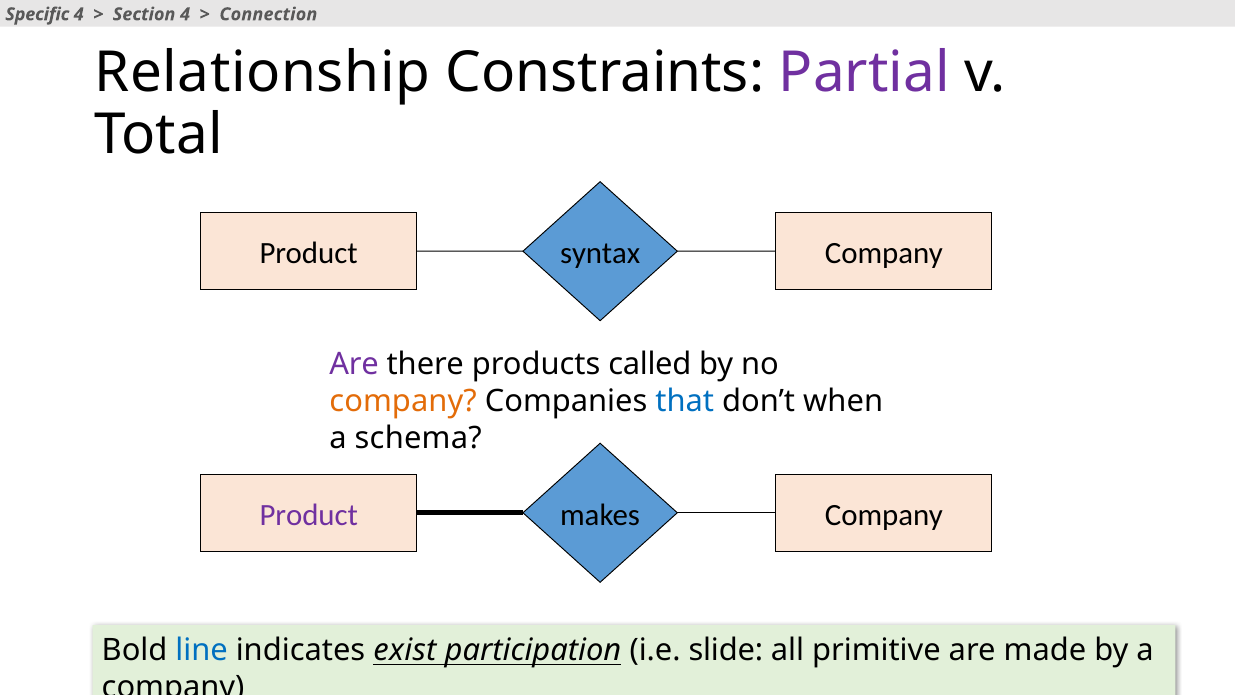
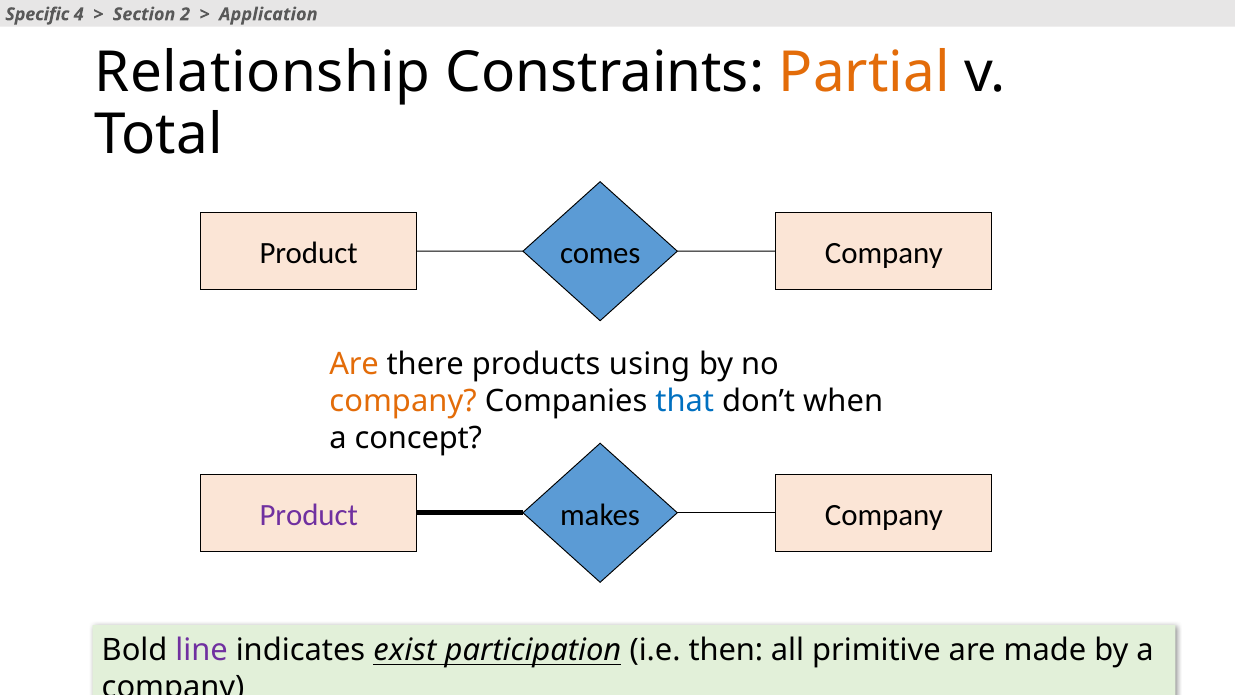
Section 4: 4 -> 2 (185, 14)
Connection: Connection -> Application (268, 14)
Partial colour: purple -> orange (864, 73)
syntax: syntax -> comes (600, 253)
Are colour: purple -> orange (354, 364)
called: called -> using (650, 364)
schema: schema -> concept (418, 439)
line colour: blue -> purple (202, 650)
slide: slide -> then (726, 650)
